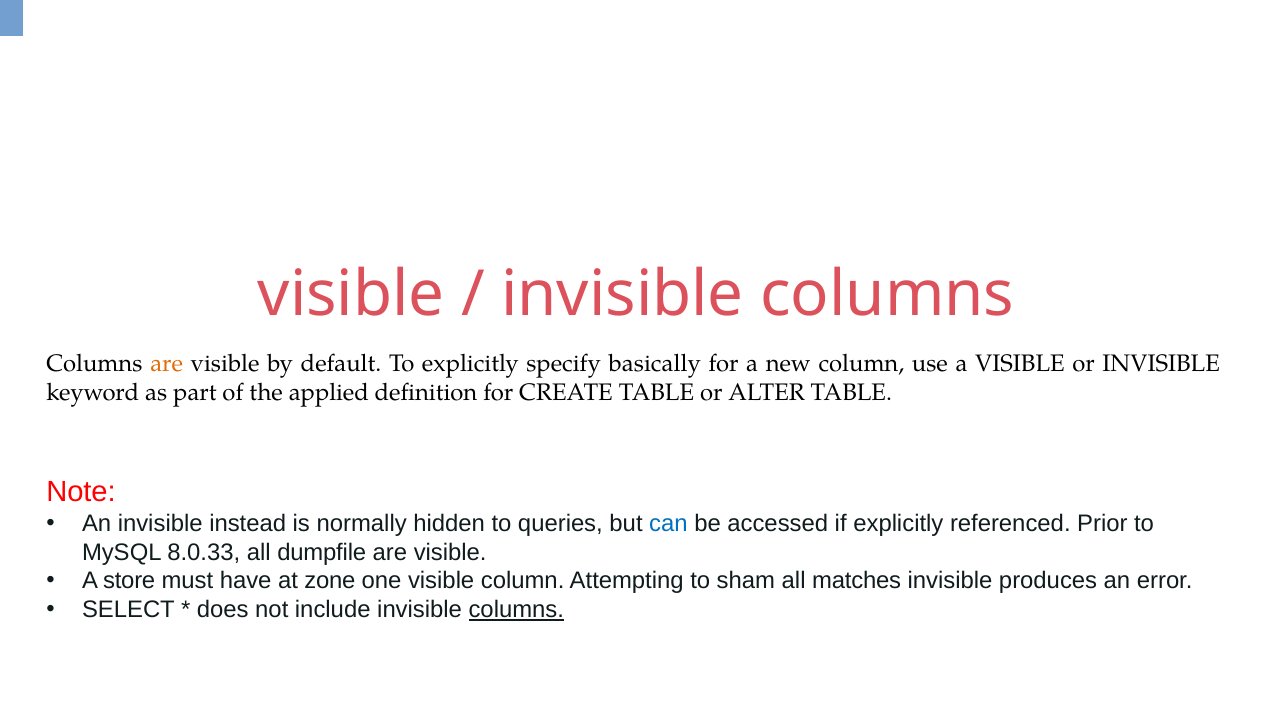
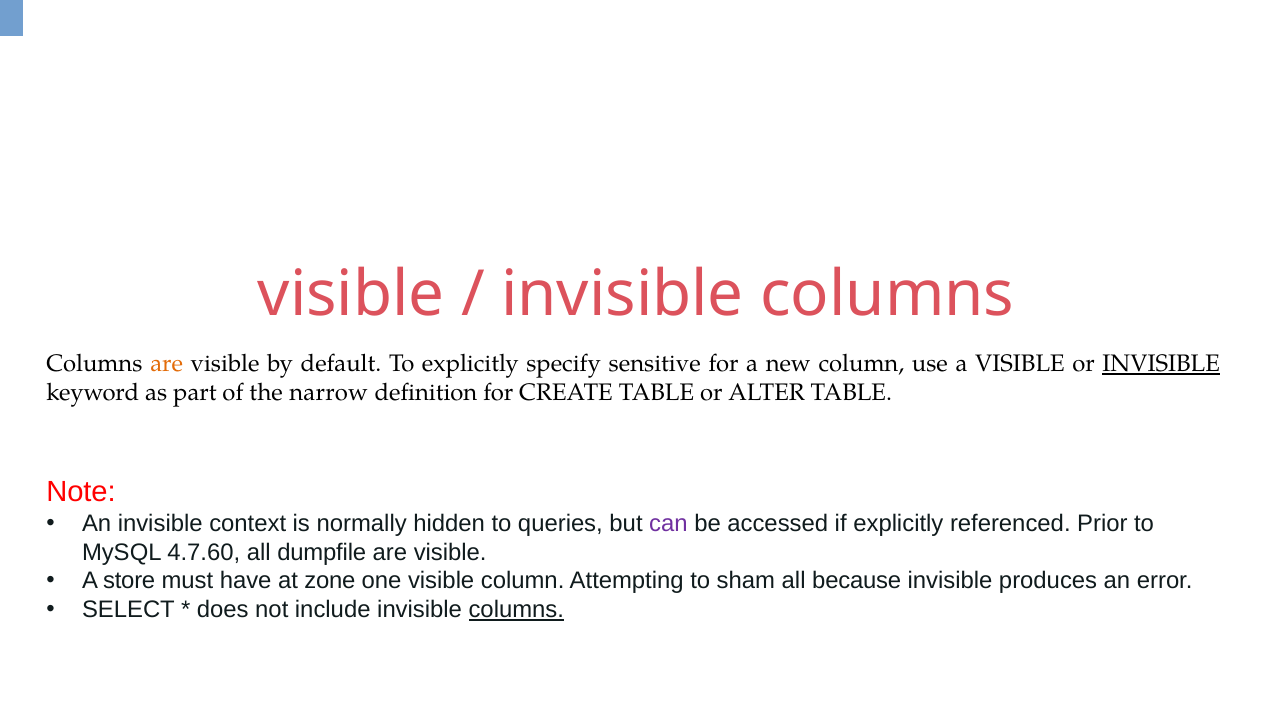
basically: basically -> sensitive (655, 364)
INVISIBLE underline: none -> present (1161, 364)
applied: applied -> narrow (329, 392)
instead: instead -> context (248, 524)
can colour: blue -> purple (668, 524)
8.0.33: 8.0.33 -> 4.7.60 (204, 552)
matches: matches -> because (857, 581)
